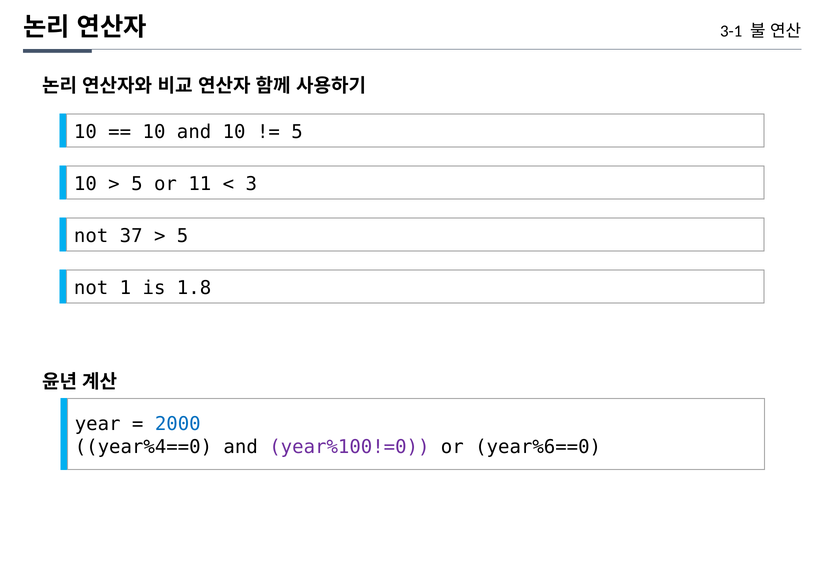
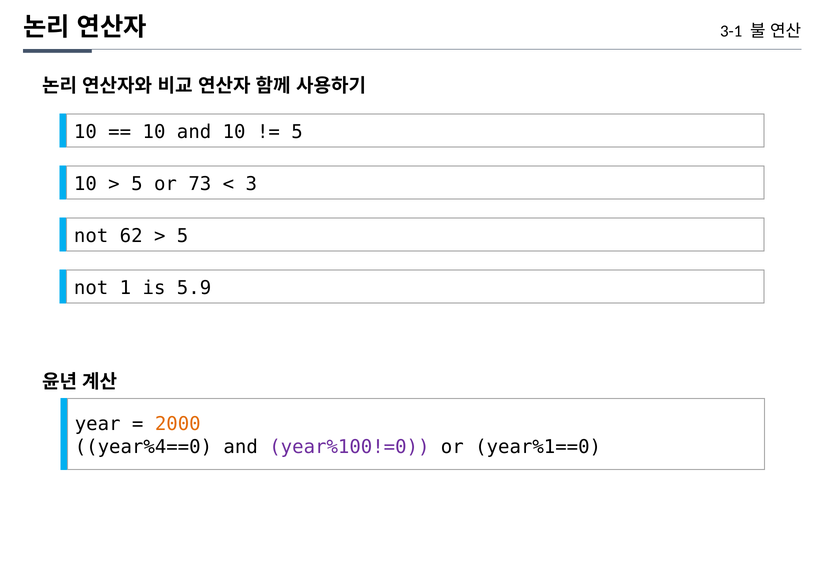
11: 11 -> 73 (200, 184)
37: 37 -> 62 (131, 236)
1.8: 1.8 -> 5.9 (194, 288)
2000 colour: blue -> orange (178, 424)
year%6==0: year%6==0 -> year%1==0 (538, 447)
